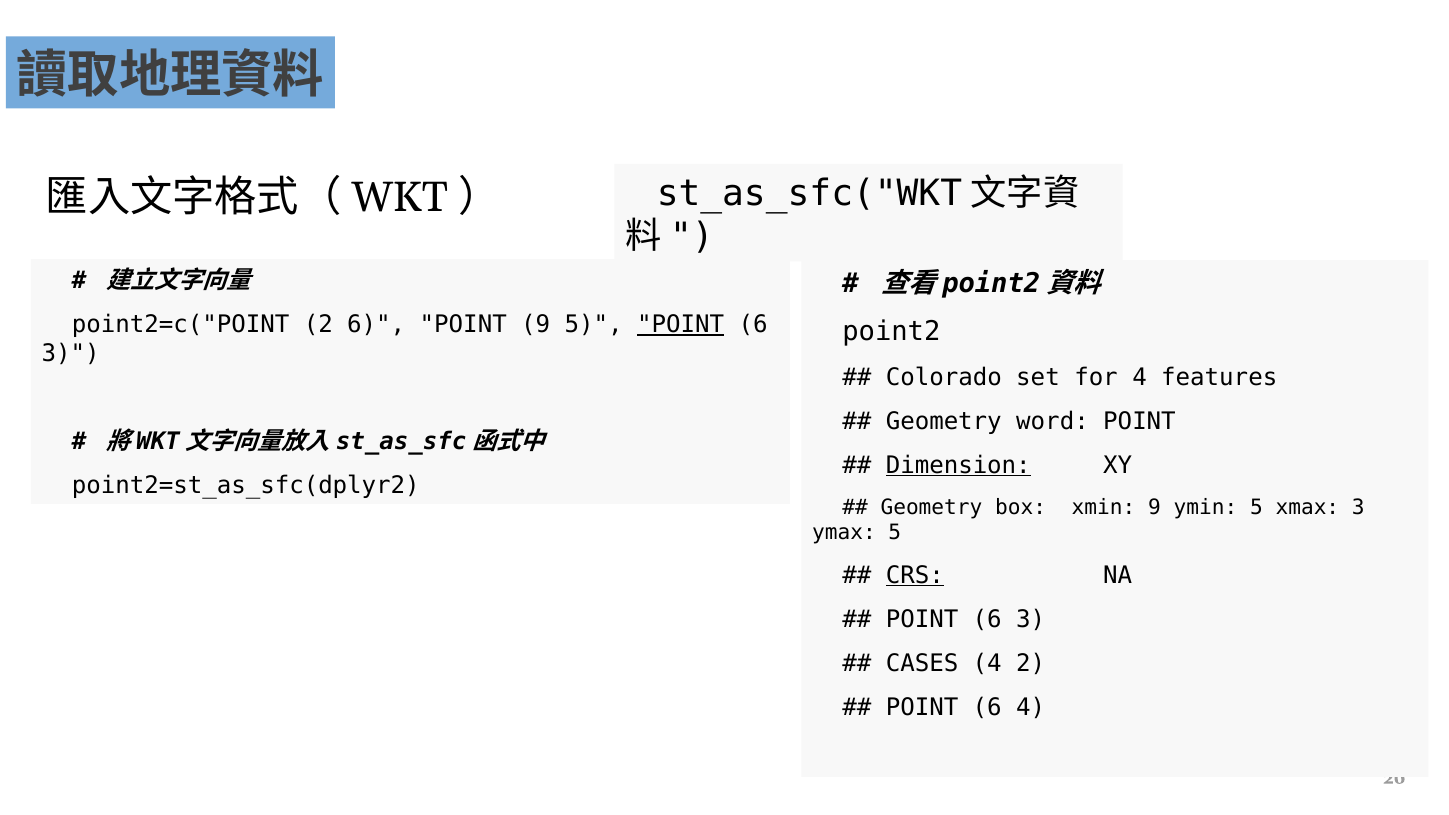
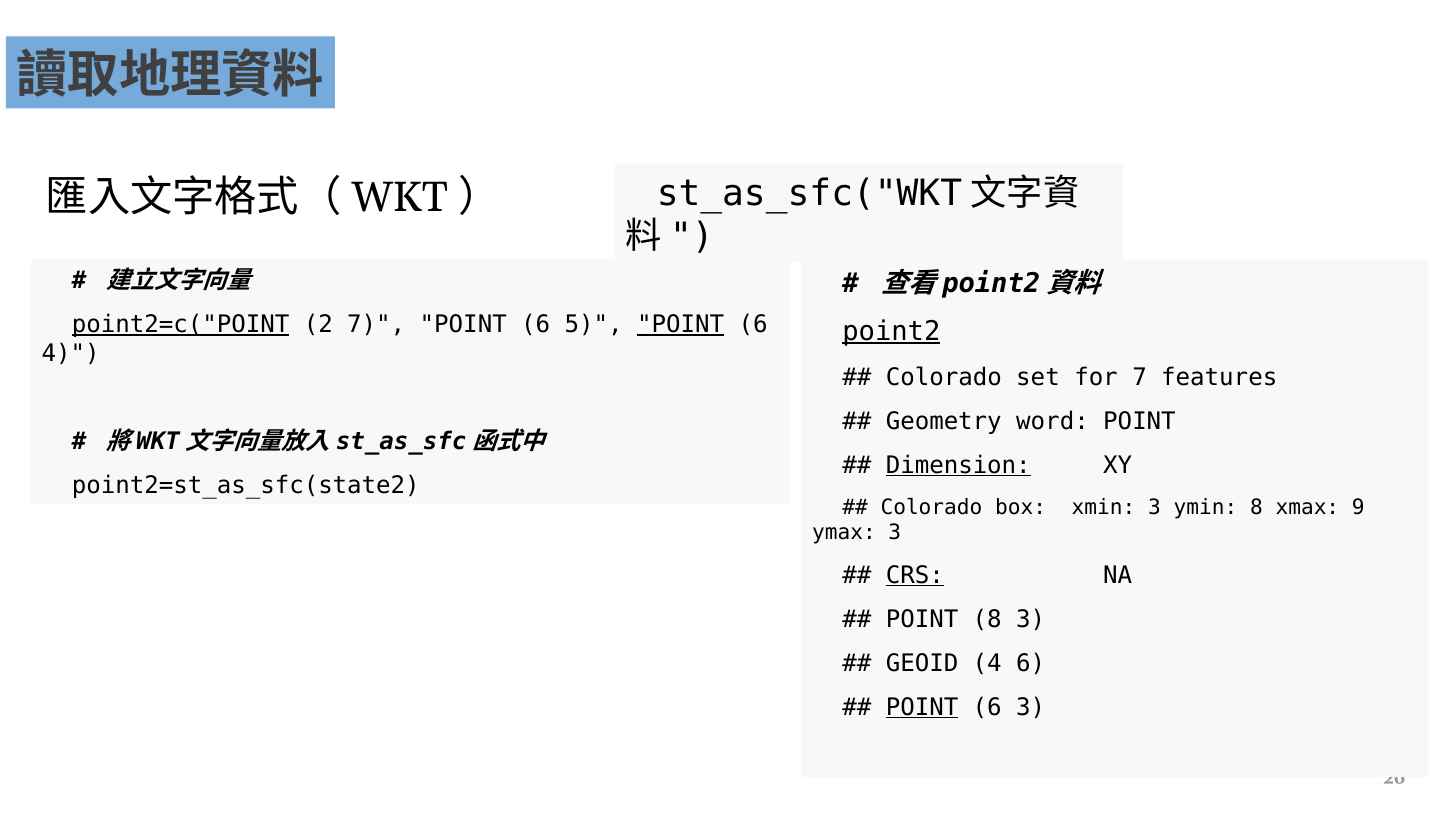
point2=c("POINT underline: none -> present (181, 325)
2 6: 6 -> 7 (376, 325)
9: 9 -> 6 (536, 325)
point2 underline: none -> present (891, 332)
3: 3 -> 4 (71, 354)
for 4: 4 -> 7 (1140, 377)
point2=st_as_sfc(dplyr2: point2=st_as_sfc(dplyr2 -> point2=st_as_sfc(state2 (246, 486)
Geometry: Geometry -> Colorado (931, 507)
xmin 9: 9 -> 3 (1154, 507)
ymin 5: 5 -> 8 (1257, 507)
xmax 3: 3 -> 9 (1358, 507)
ymax 5: 5 -> 3 (895, 533)
6: 6 -> 8 (987, 619)
CASES: CASES -> GEOID (922, 663)
4 2: 2 -> 6 (1031, 663)
POINT underline: none -> present (922, 707)
6 4: 4 -> 3 (1031, 707)
